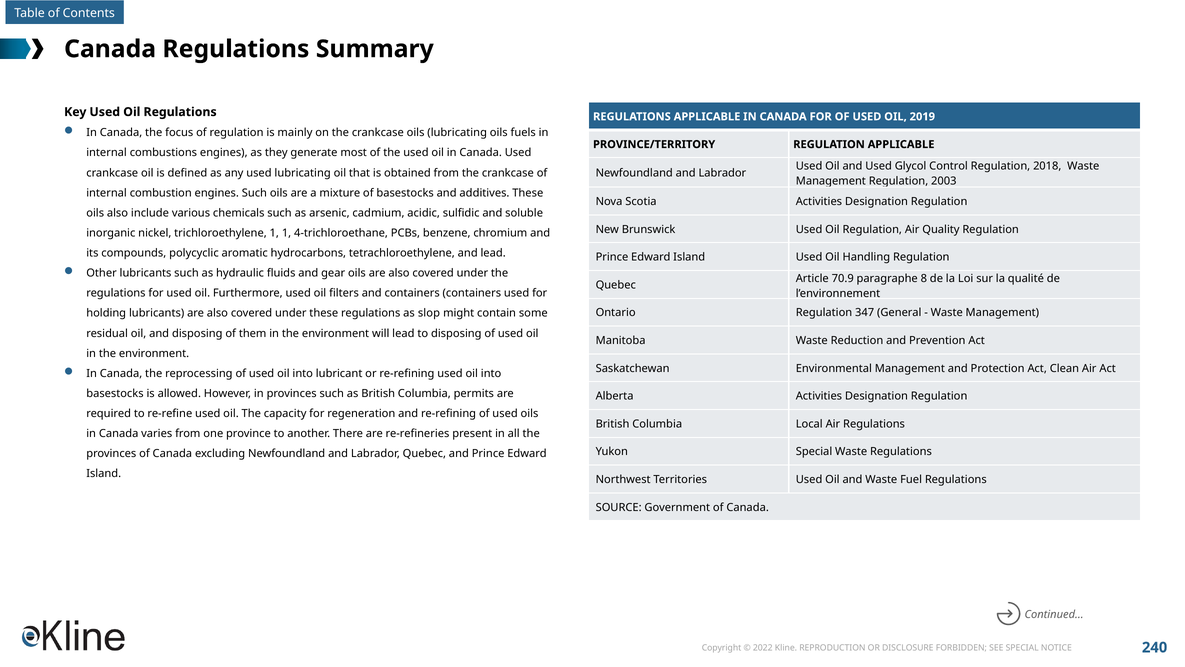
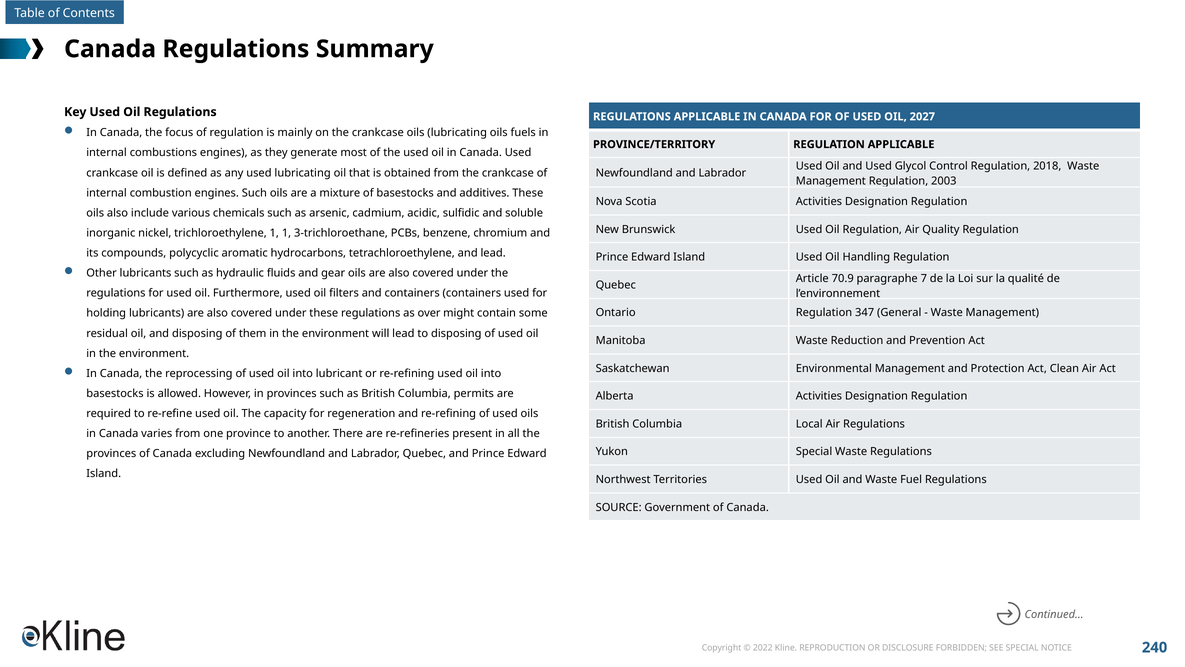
2019: 2019 -> 2027 (922, 117)
4-trichloroethane: 4-trichloroethane -> 3-trichloroethane (341, 233)
8: 8 -> 7 (924, 278)
slop: slop -> over (429, 313)
